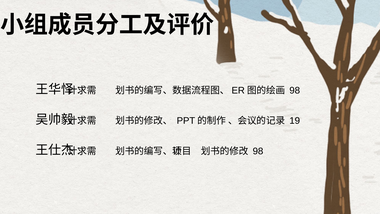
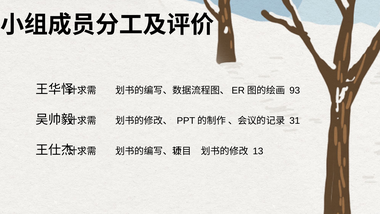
98: 98 -> 93 (295, 90)
19: 19 -> 31 (295, 121)
98: 98 -> 13 (258, 151)
